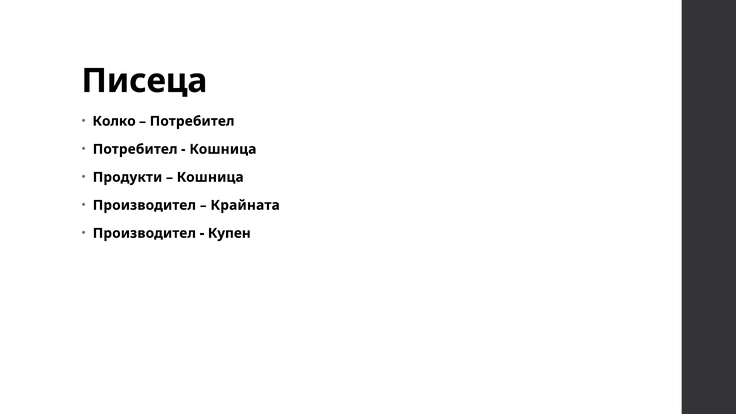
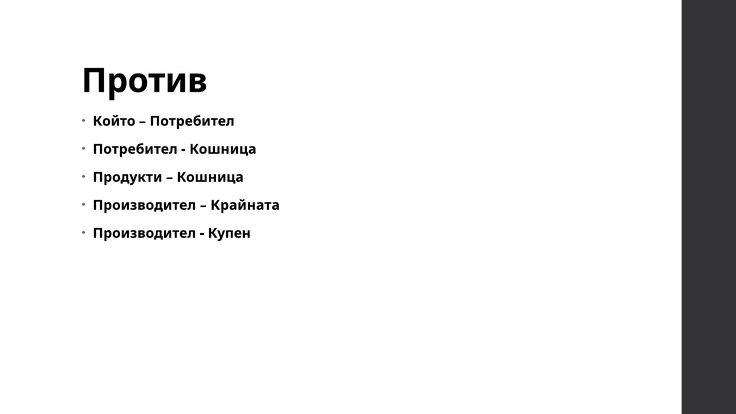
Писеца: Писеца -> Против (144, 81)
Колко: Колко -> Който (114, 121)
